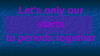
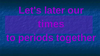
only: only -> later (55, 10)
starts: starts -> times (51, 24)
